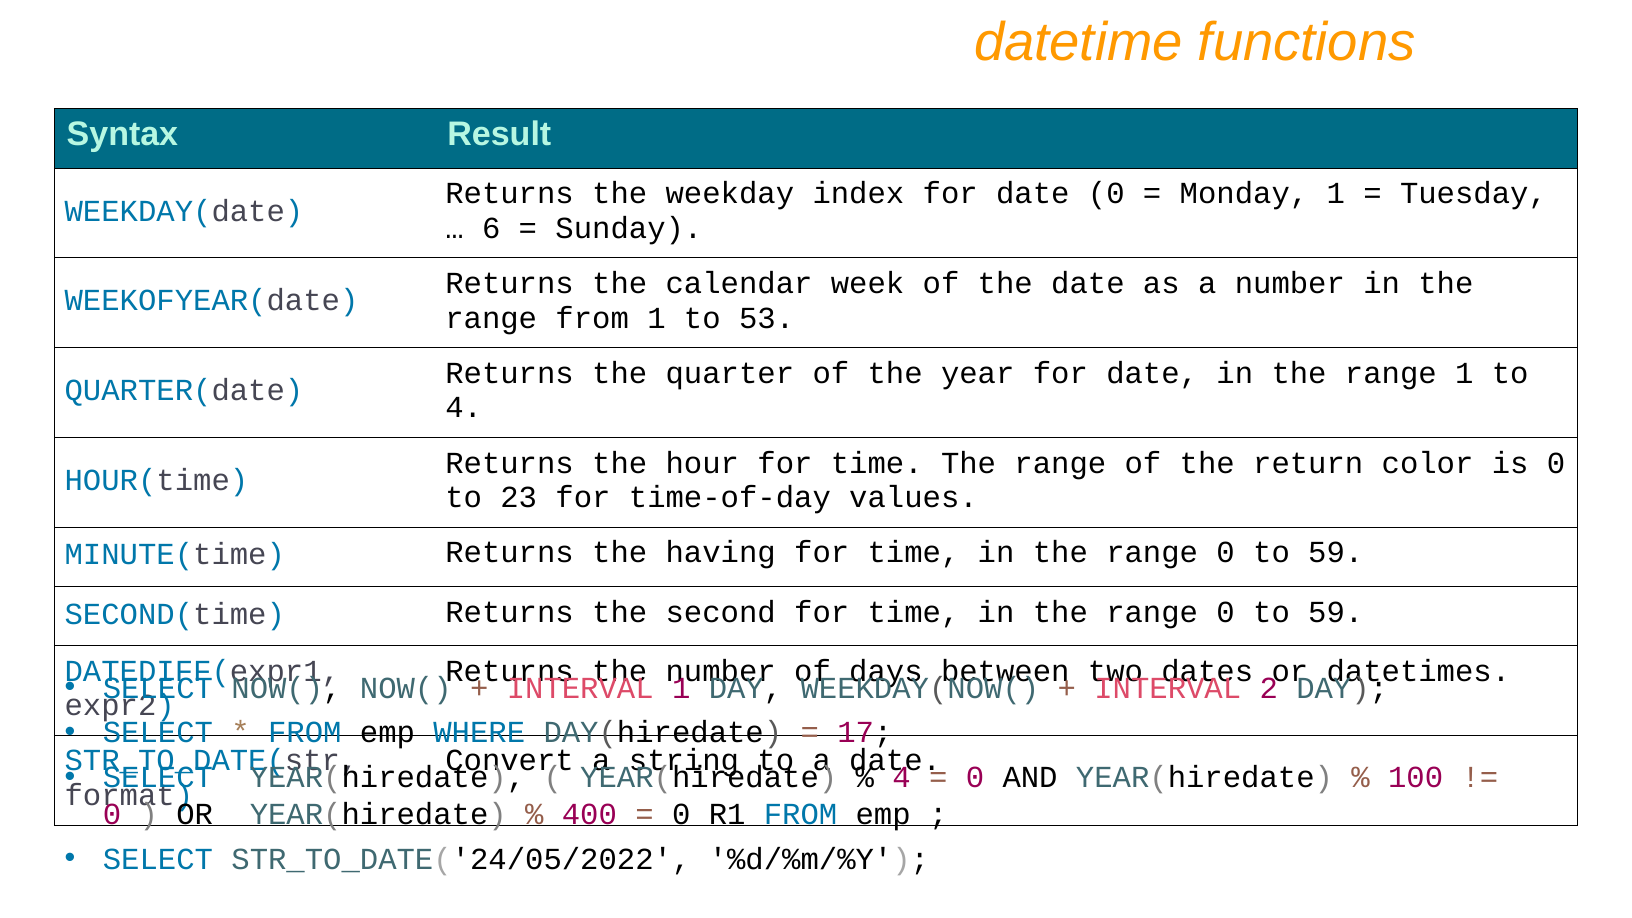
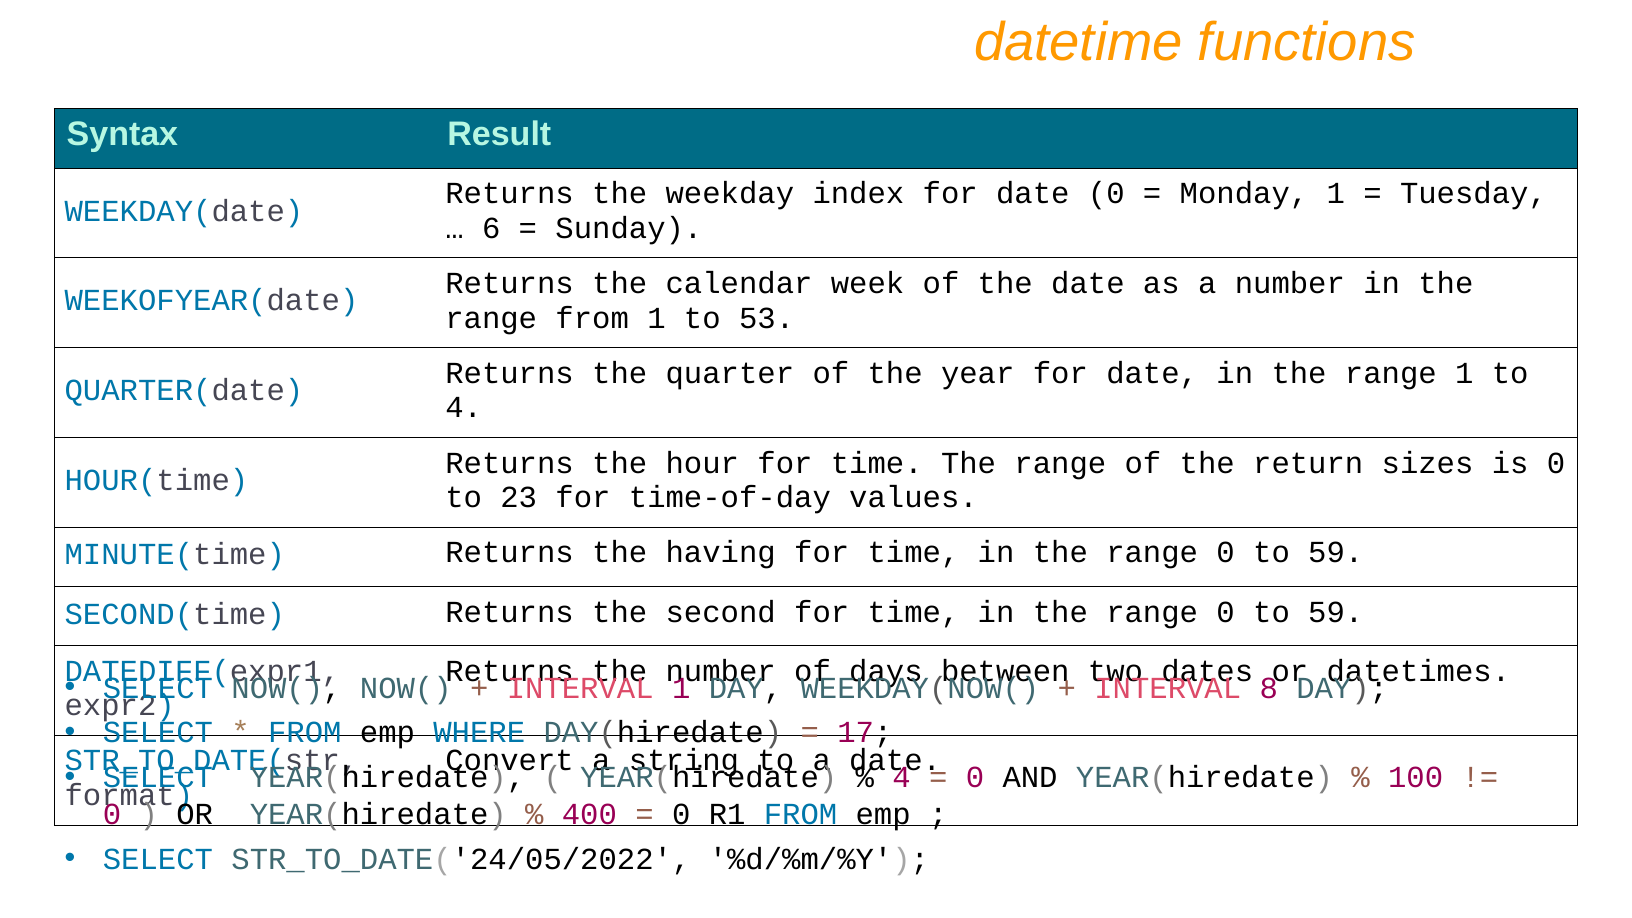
color: color -> sizes (1428, 463)
2: 2 -> 8 (1269, 688)
